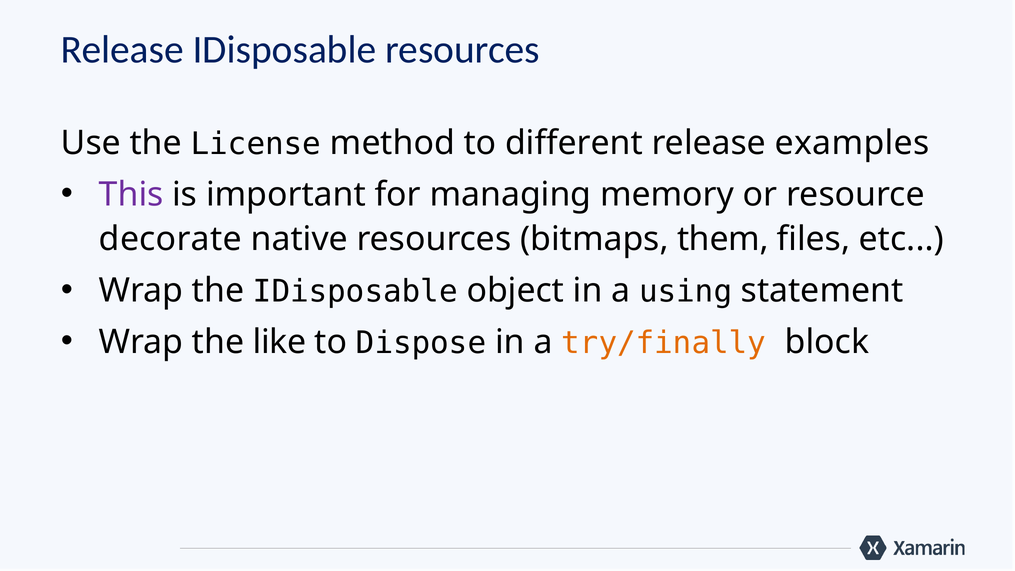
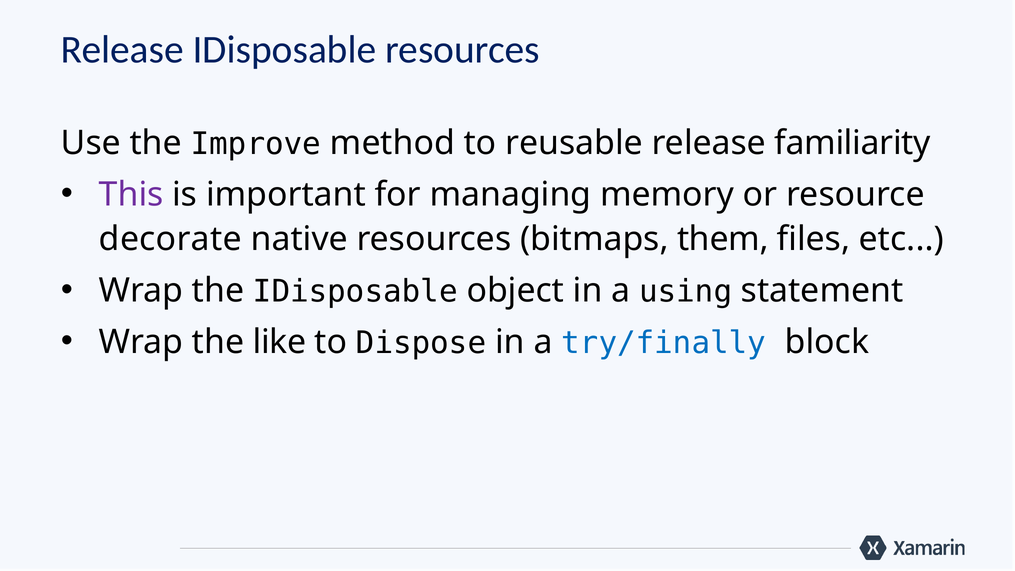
License: License -> Improve (256, 144)
different: different -> reusable (574, 143)
examples: examples -> familiarity (852, 143)
try/finally colour: orange -> blue (664, 343)
